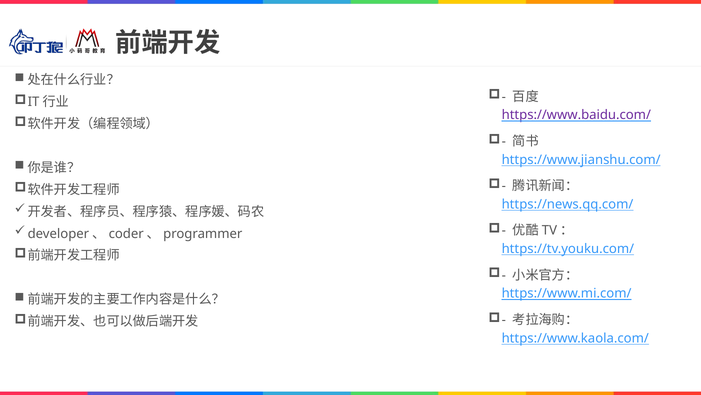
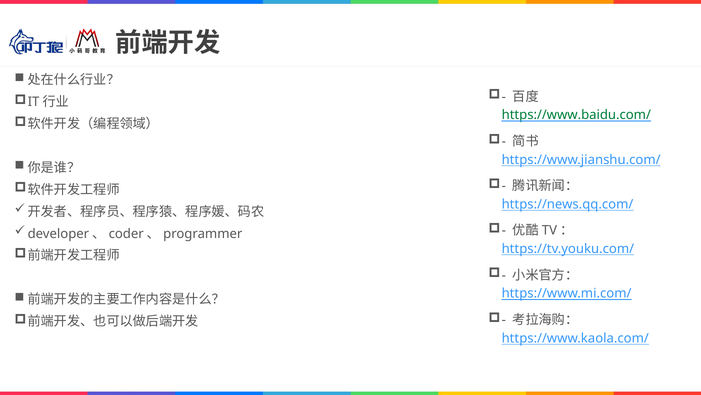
https://www.baidu.com/ colour: purple -> green (576, 115)
